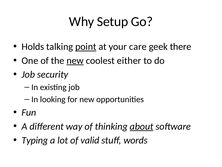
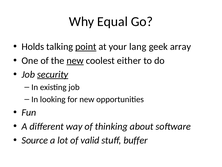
Setup: Setup -> Equal (112, 21)
care: care -> lang (138, 47)
there: there -> array (181, 47)
security underline: none -> present (53, 74)
about underline: present -> none (142, 126)
Typing: Typing -> Source (35, 140)
words: words -> buffer (136, 140)
